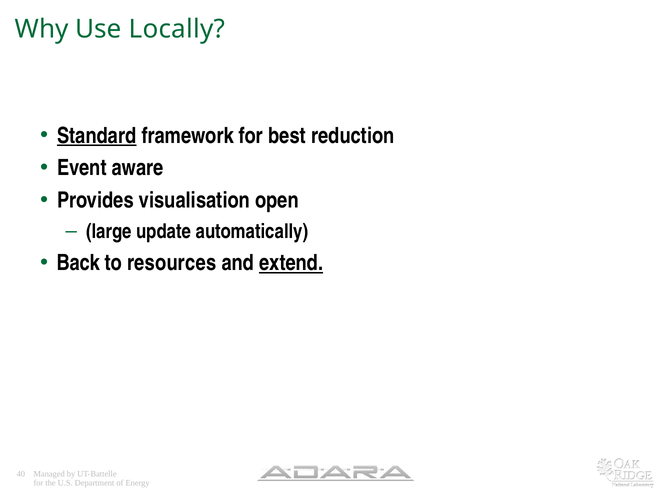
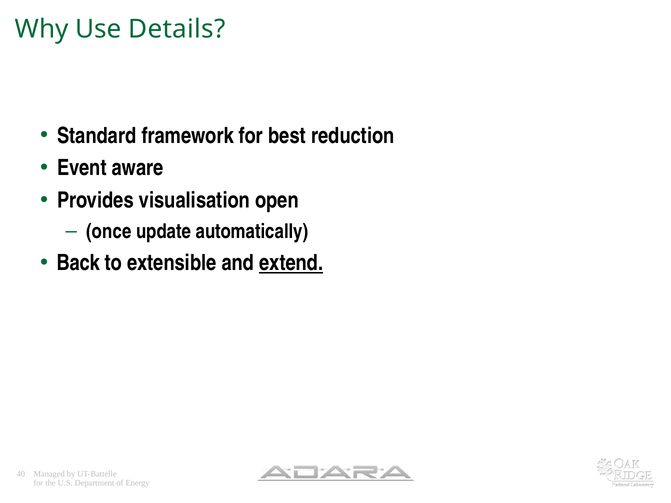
Locally: Locally -> Details (177, 29)
Standard underline: present -> none (97, 136)
large: large -> once (109, 232)
resources: resources -> extensible (172, 263)
